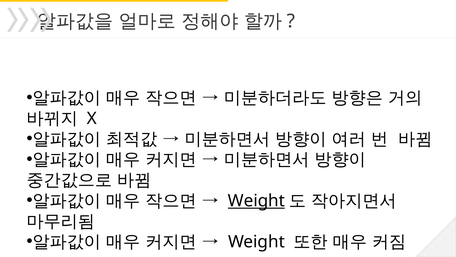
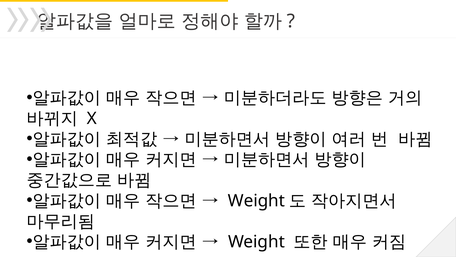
Weight underline: present -> none (256, 200)
